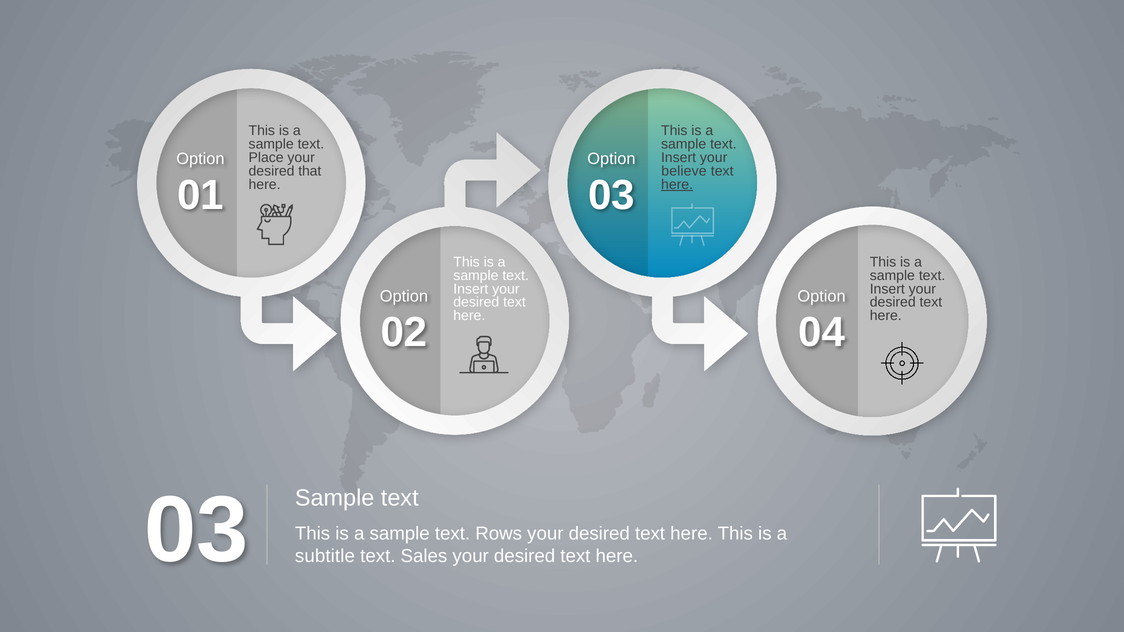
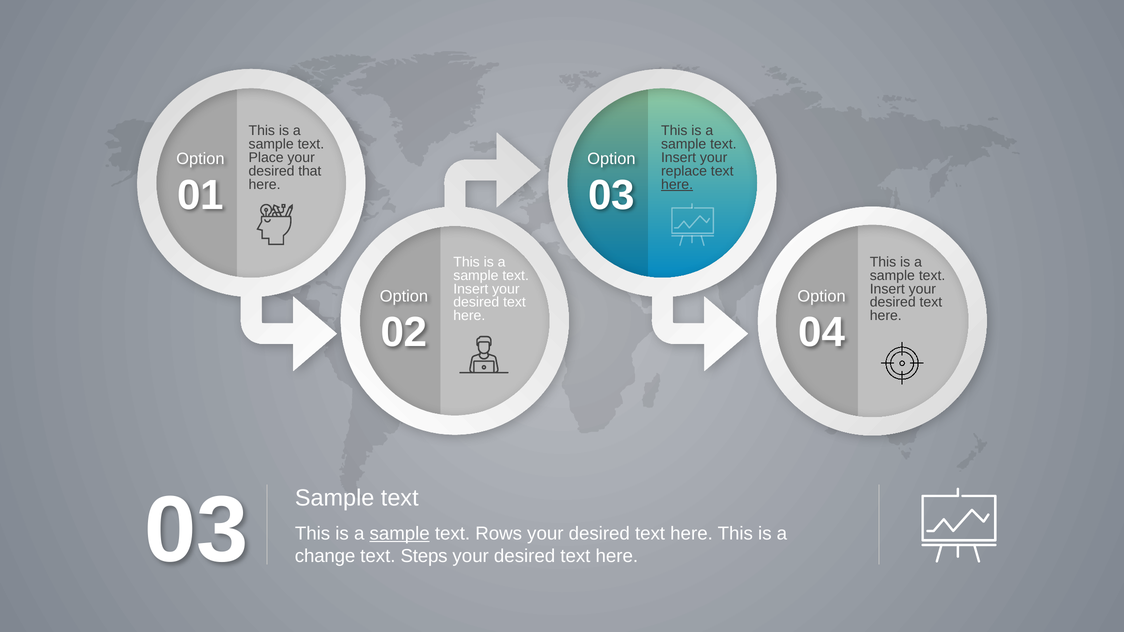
believe: believe -> replace (684, 171)
sample underline: none -> present (400, 534)
subtitle: subtitle -> change (325, 556)
Sales: Sales -> Steps (424, 556)
